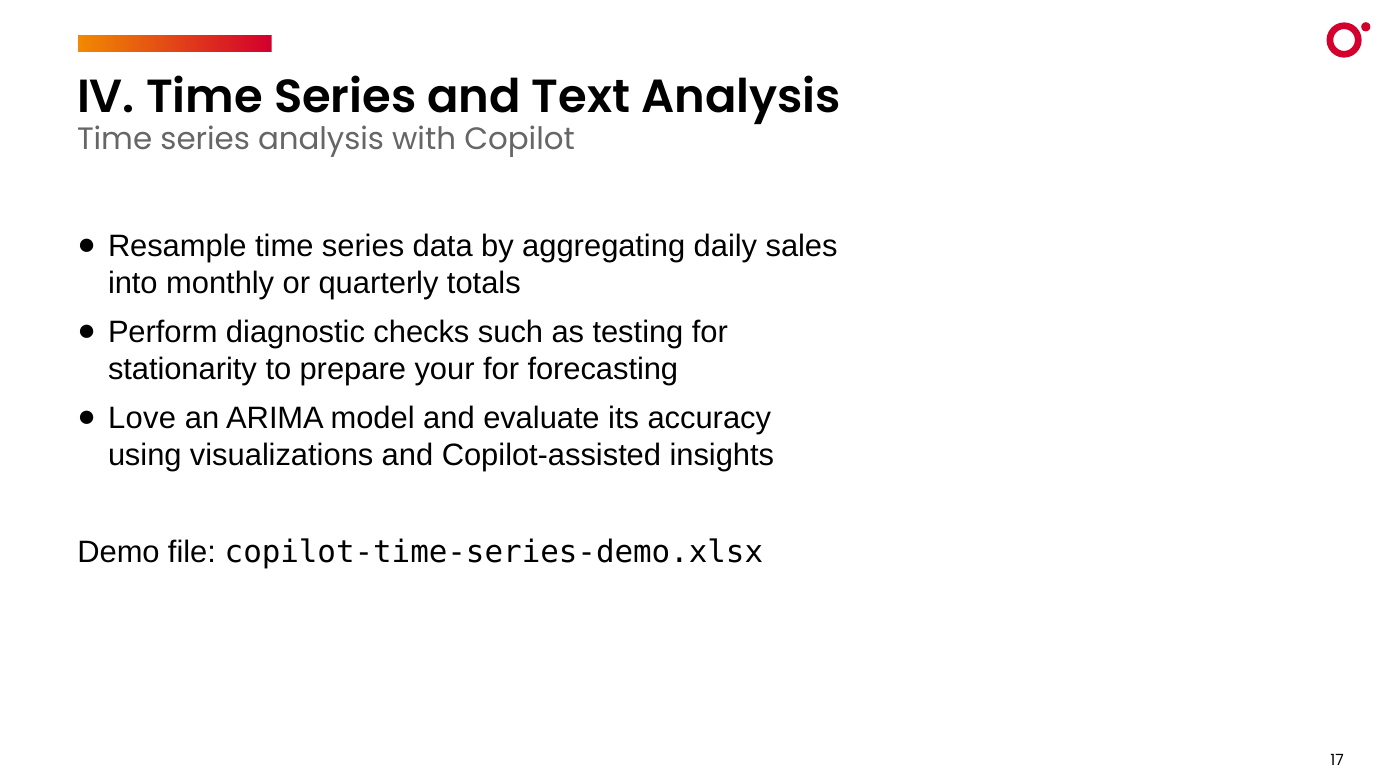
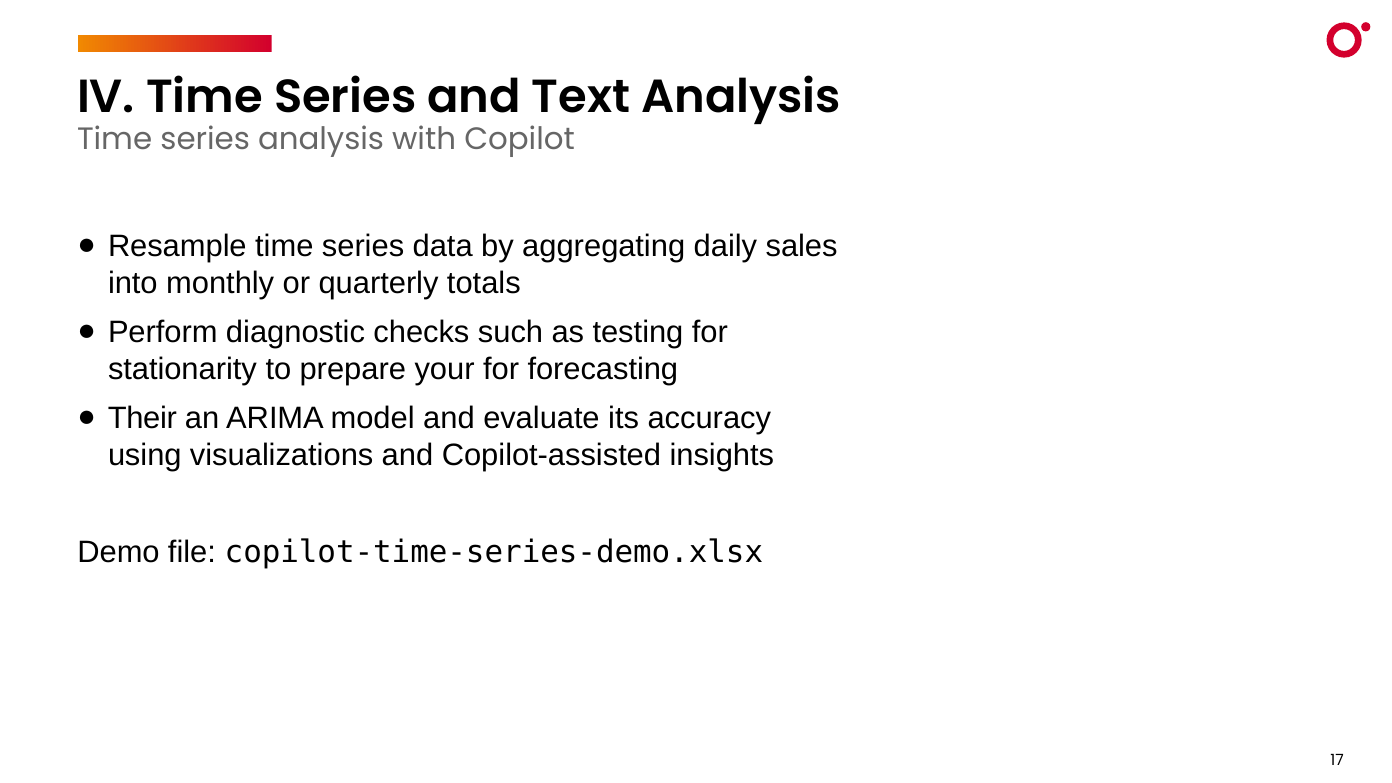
Love: Love -> Their (142, 418)
